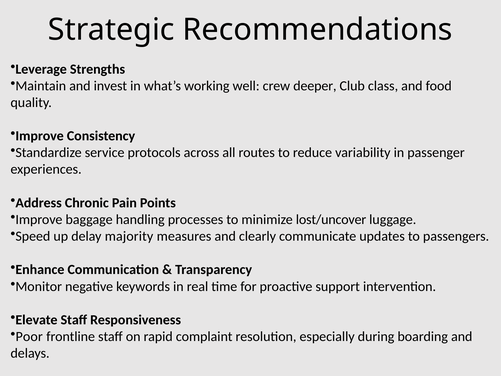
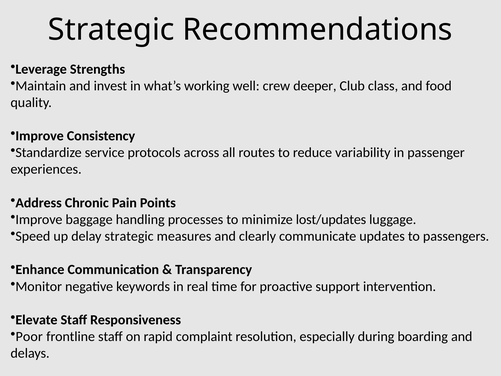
lost/uncover: lost/uncover -> lost/updates (331, 219)
delay majority: majority -> strategic (129, 236)
